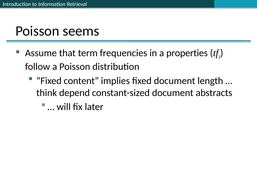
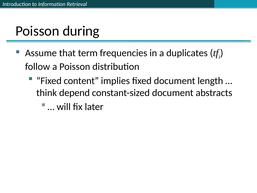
seems: seems -> during (81, 31)
properties: properties -> duplicates (187, 53)
